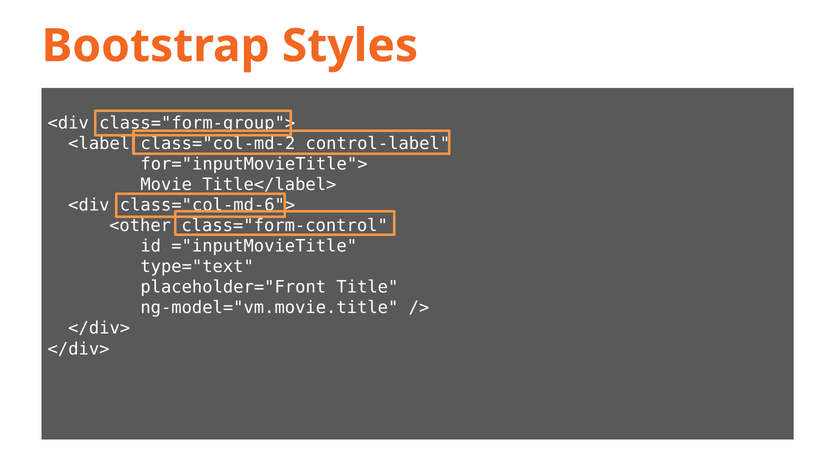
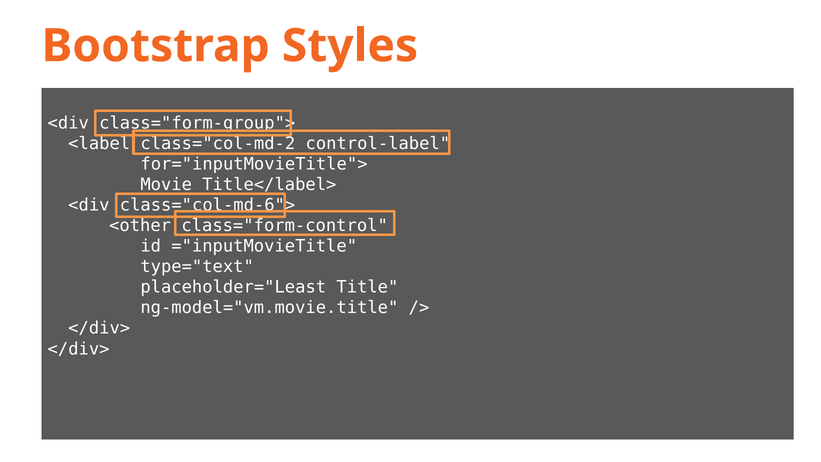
placeholder="Front: placeholder="Front -> placeholder="Least (233, 287)
